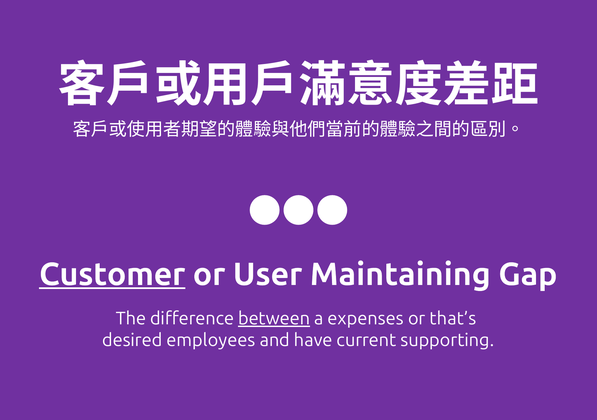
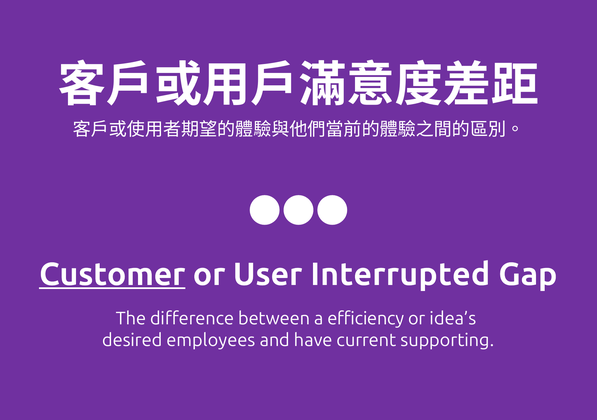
Maintaining: Maintaining -> Interrupted (400, 275)
between underline: present -> none (274, 319)
expenses: expenses -> efficiency (366, 319)
that’s: that’s -> idea’s (453, 319)
